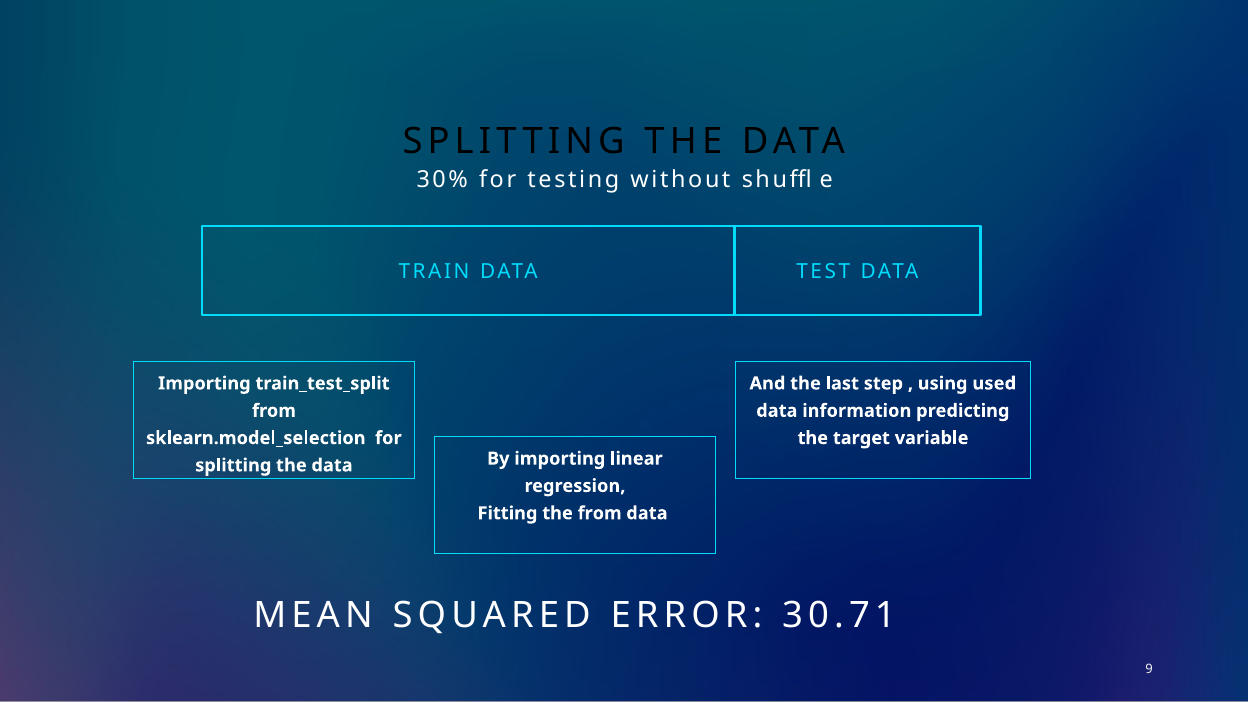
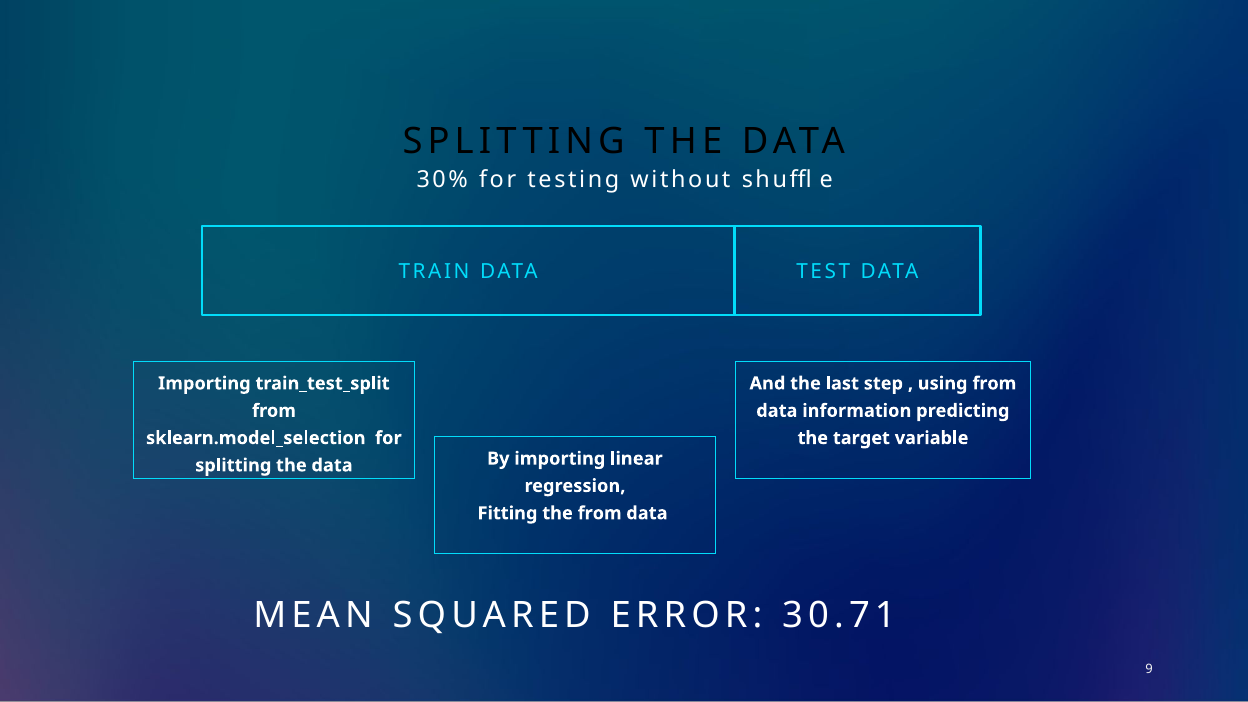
using used: used -> from (994, 383)
